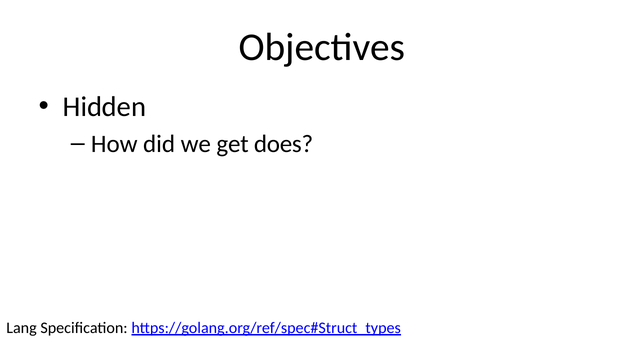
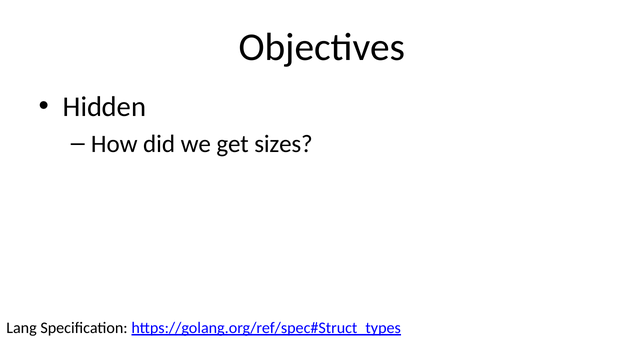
does: does -> sizes (283, 144)
